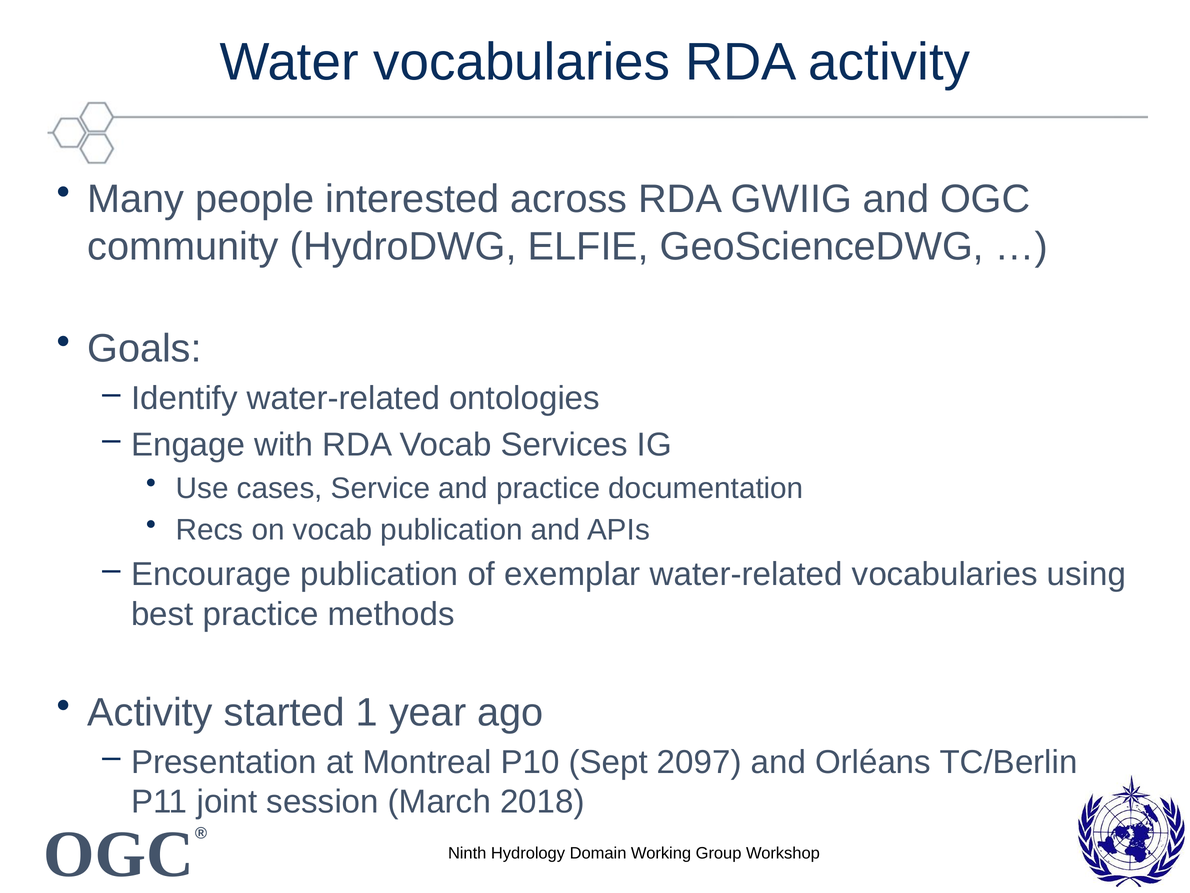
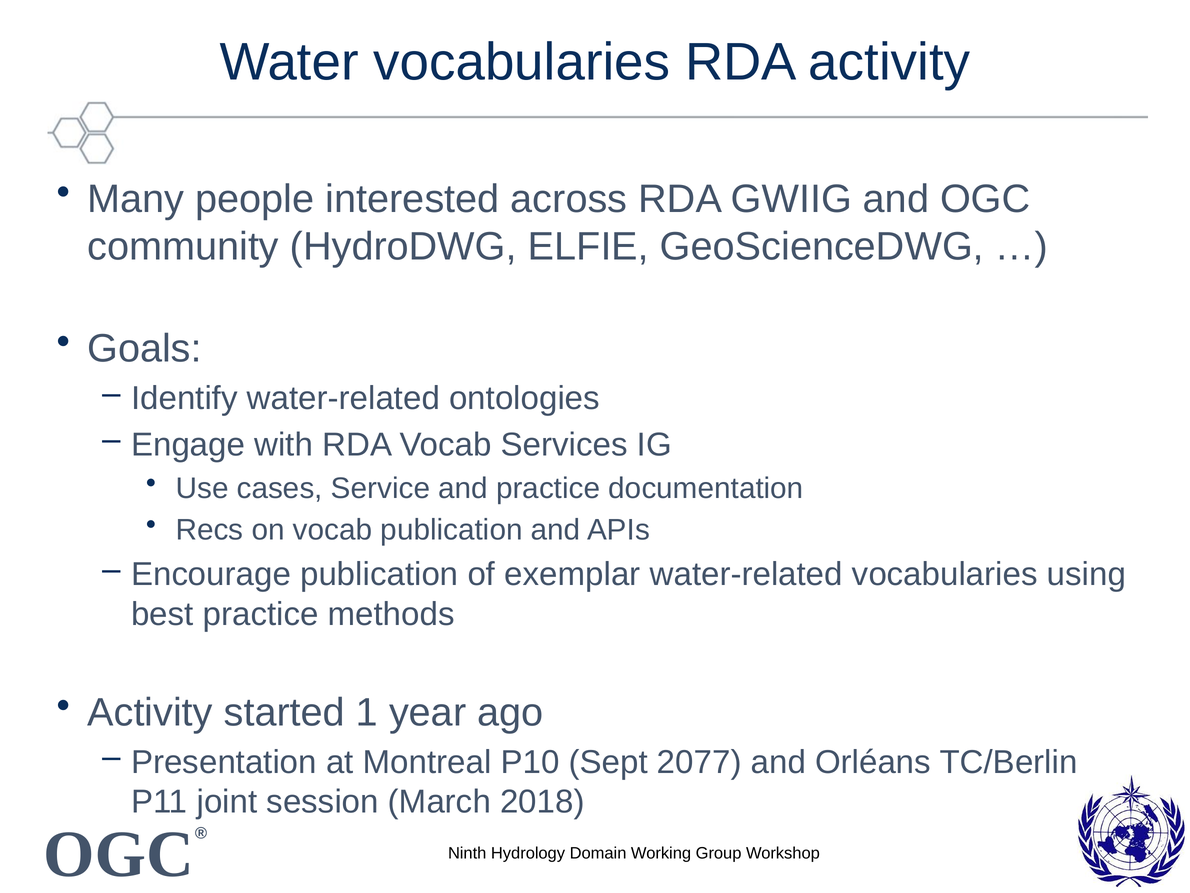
2097: 2097 -> 2077 (699, 762)
